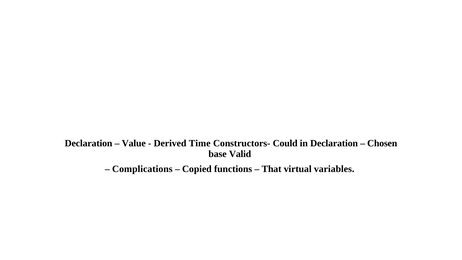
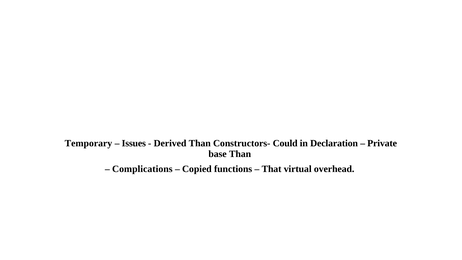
Declaration: Declaration -> Temporary (88, 143)
Value: Value -> Issues (134, 143)
Derived Time: Time -> Than (200, 143)
Chosen: Chosen -> Private (382, 143)
base Valid: Valid -> Than (240, 154)
variables: variables -> overhead (334, 169)
